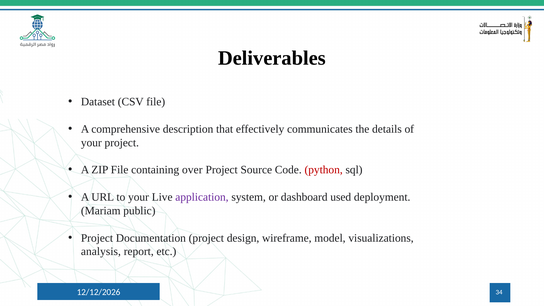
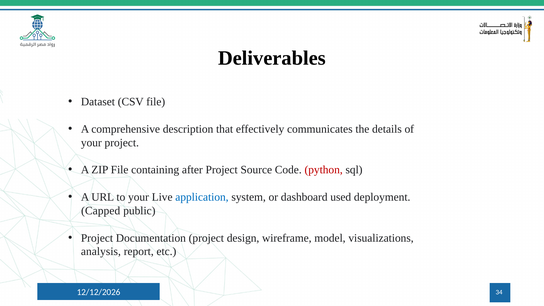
over: over -> after (192, 170)
application colour: purple -> blue (202, 197)
Mariam: Mariam -> Capped (101, 211)
